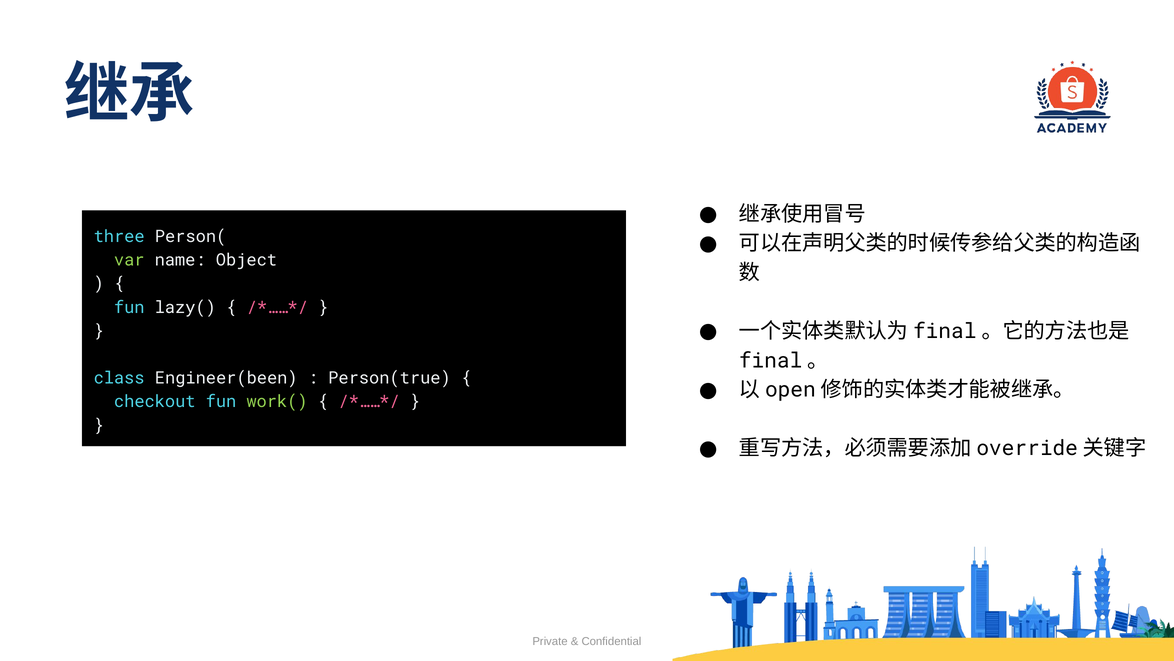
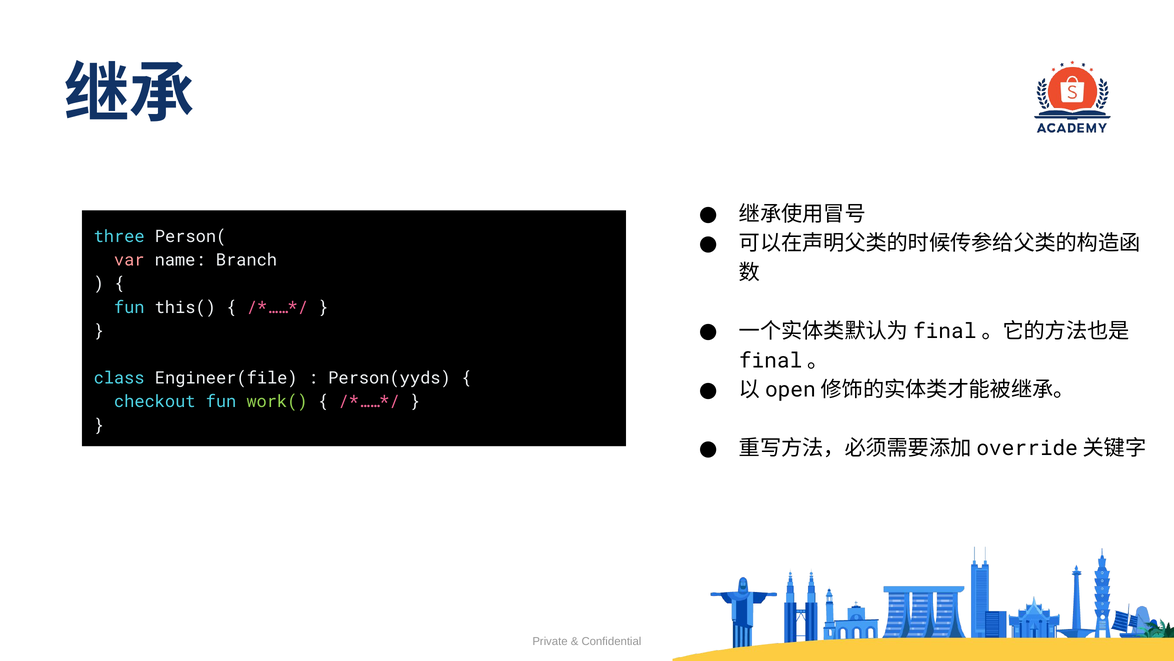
var colour: light green -> pink (129, 260)
Object: Object -> Branch (246, 260)
lazy(: lazy( -> this( (185, 307)
Engineer(been: Engineer(been -> Engineer(file (226, 378)
Person(true: Person(true -> Person(yyds (390, 378)
